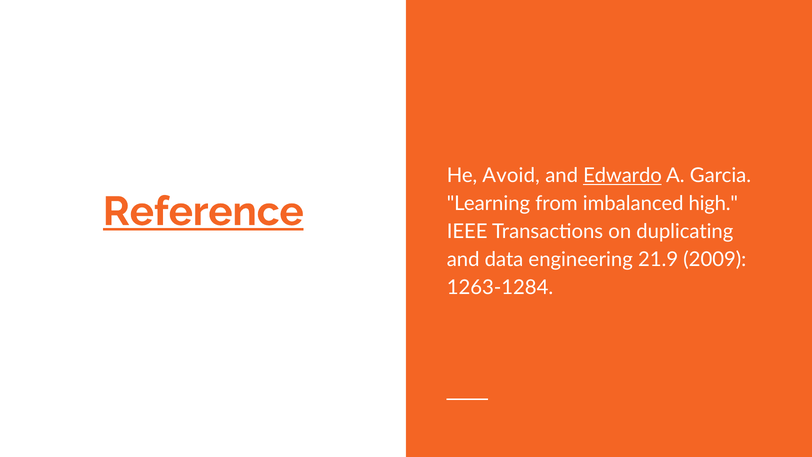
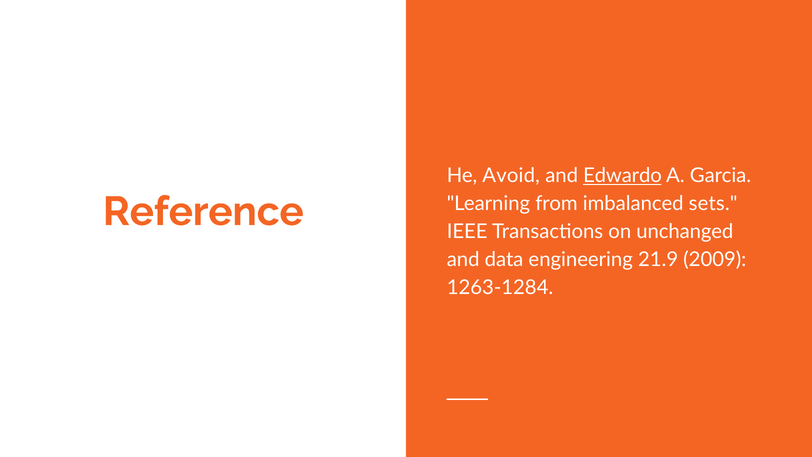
Reference underline: present -> none (203, 212)
high: high -> sets (713, 204)
duplicating: duplicating -> unchanged (685, 232)
